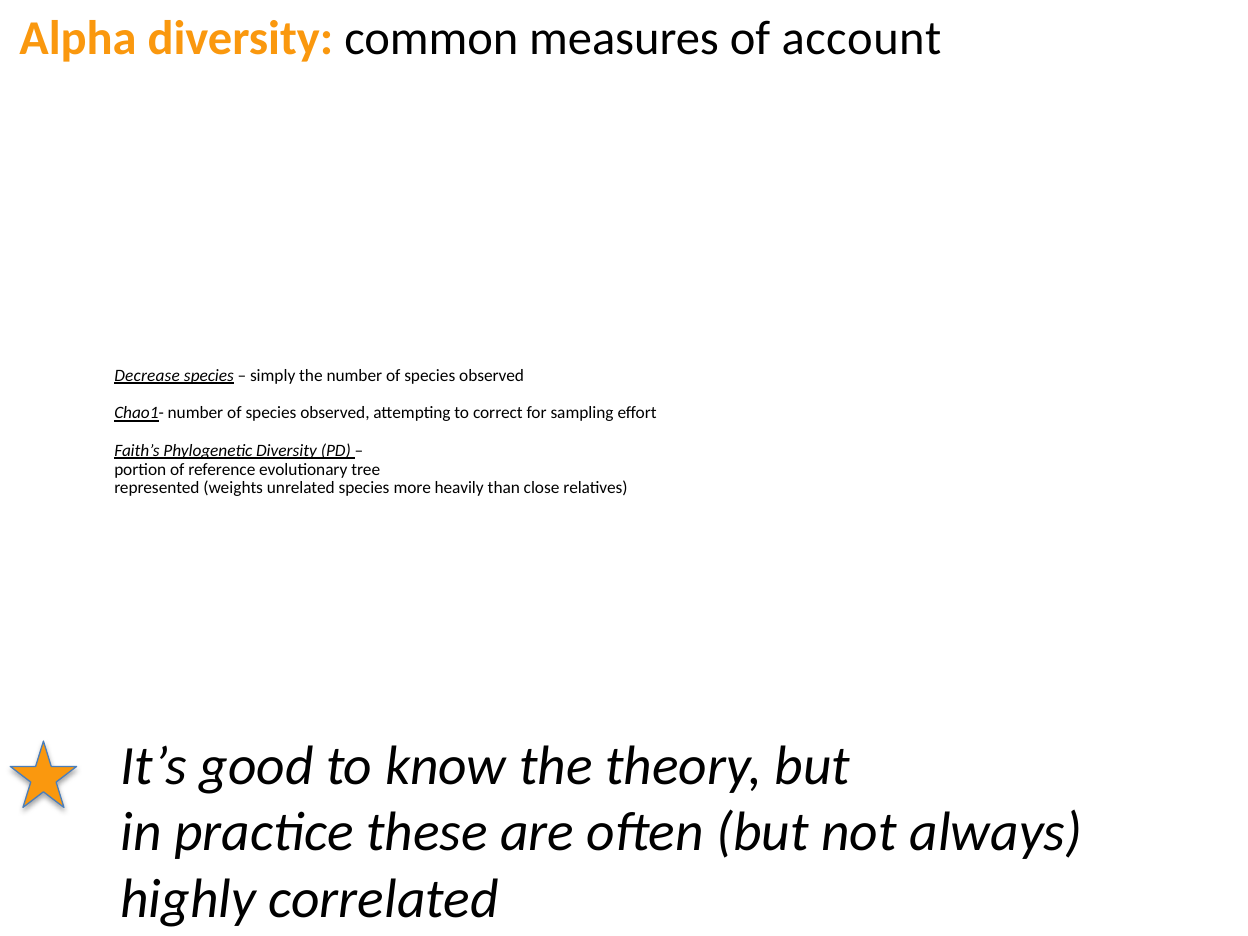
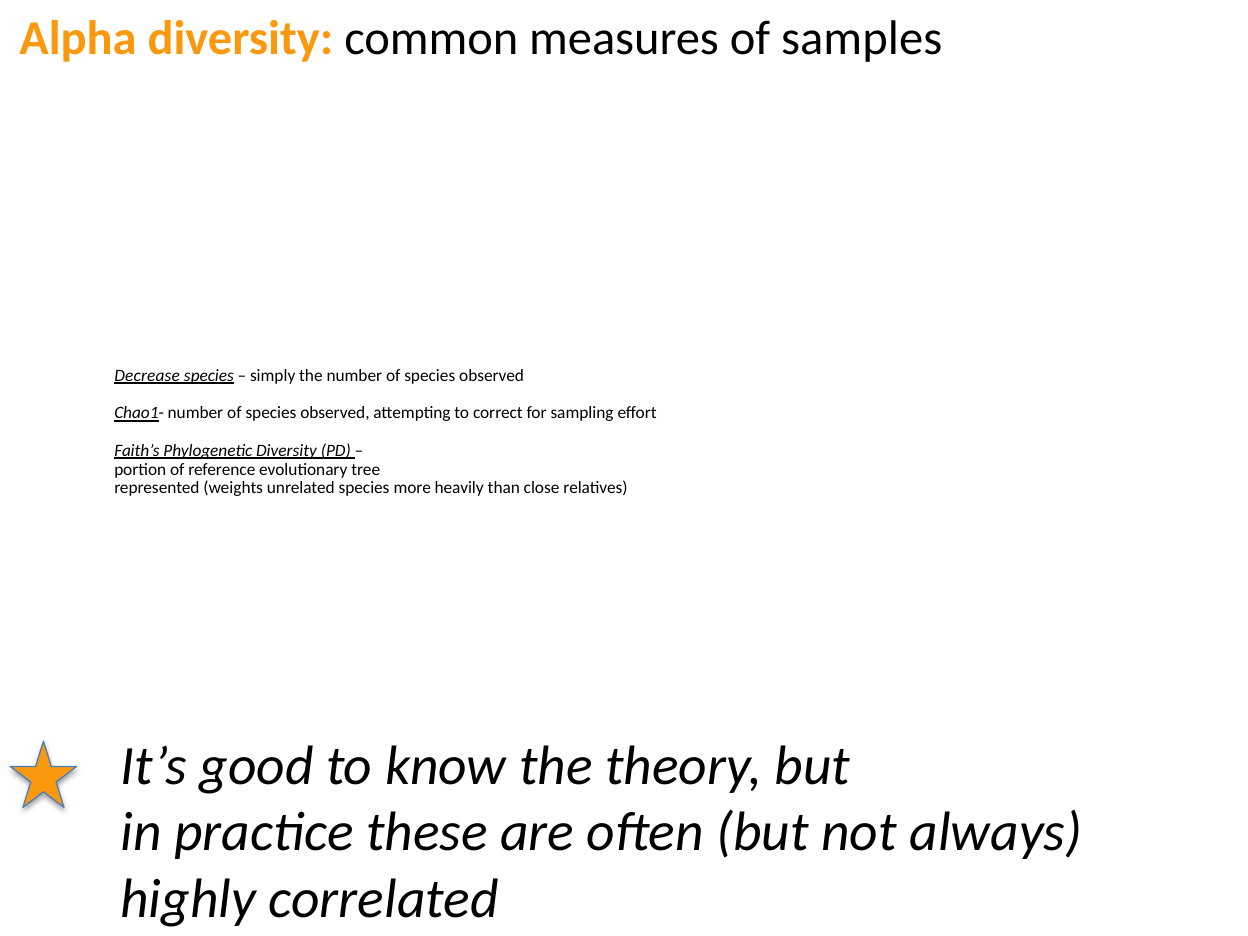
account: account -> samples (862, 39)
